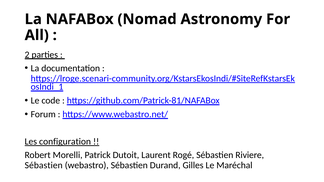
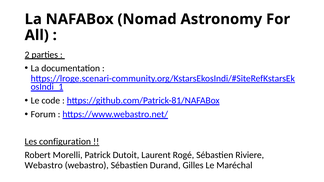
Sébastien: Sébastien -> Webastro (44, 166)
